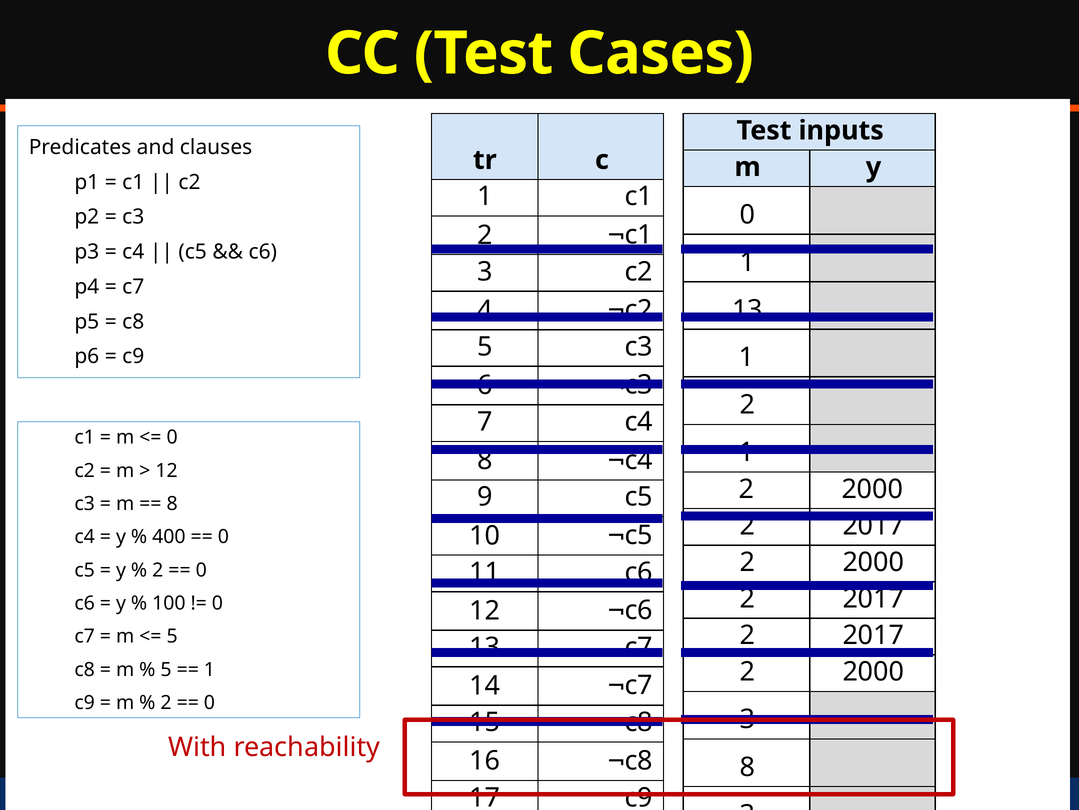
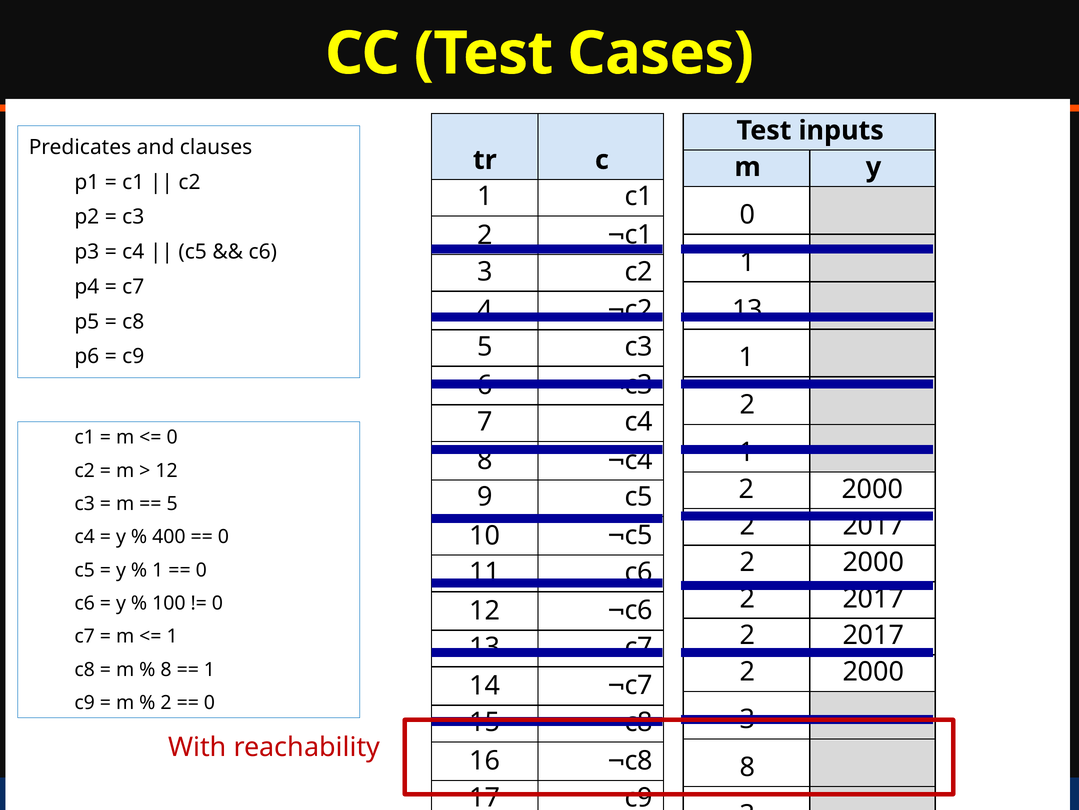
8: 8 -> 5 (172, 503)
2: 2 -> 1 (158, 570)
5: 5 -> 1 (172, 636)
5: 5 -> 8 (166, 669)
